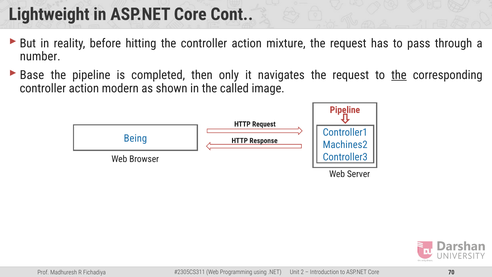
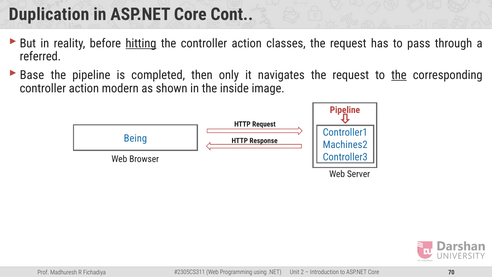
Lightweight: Lightweight -> Duplication (49, 14)
hitting underline: none -> present (141, 43)
mixture: mixture -> classes (286, 43)
number: number -> referred (40, 57)
called: called -> inside (234, 88)
